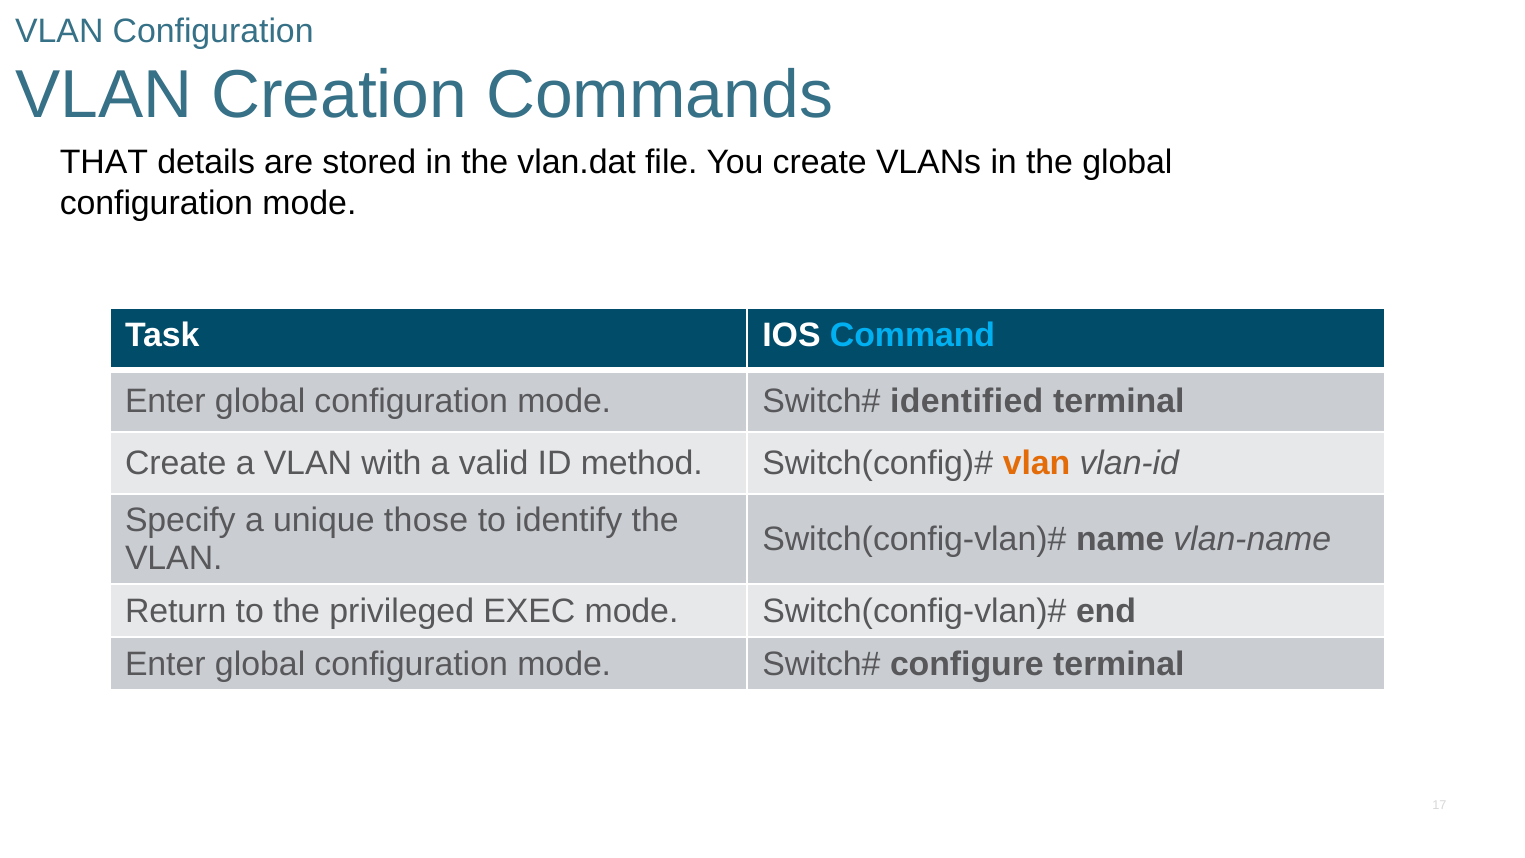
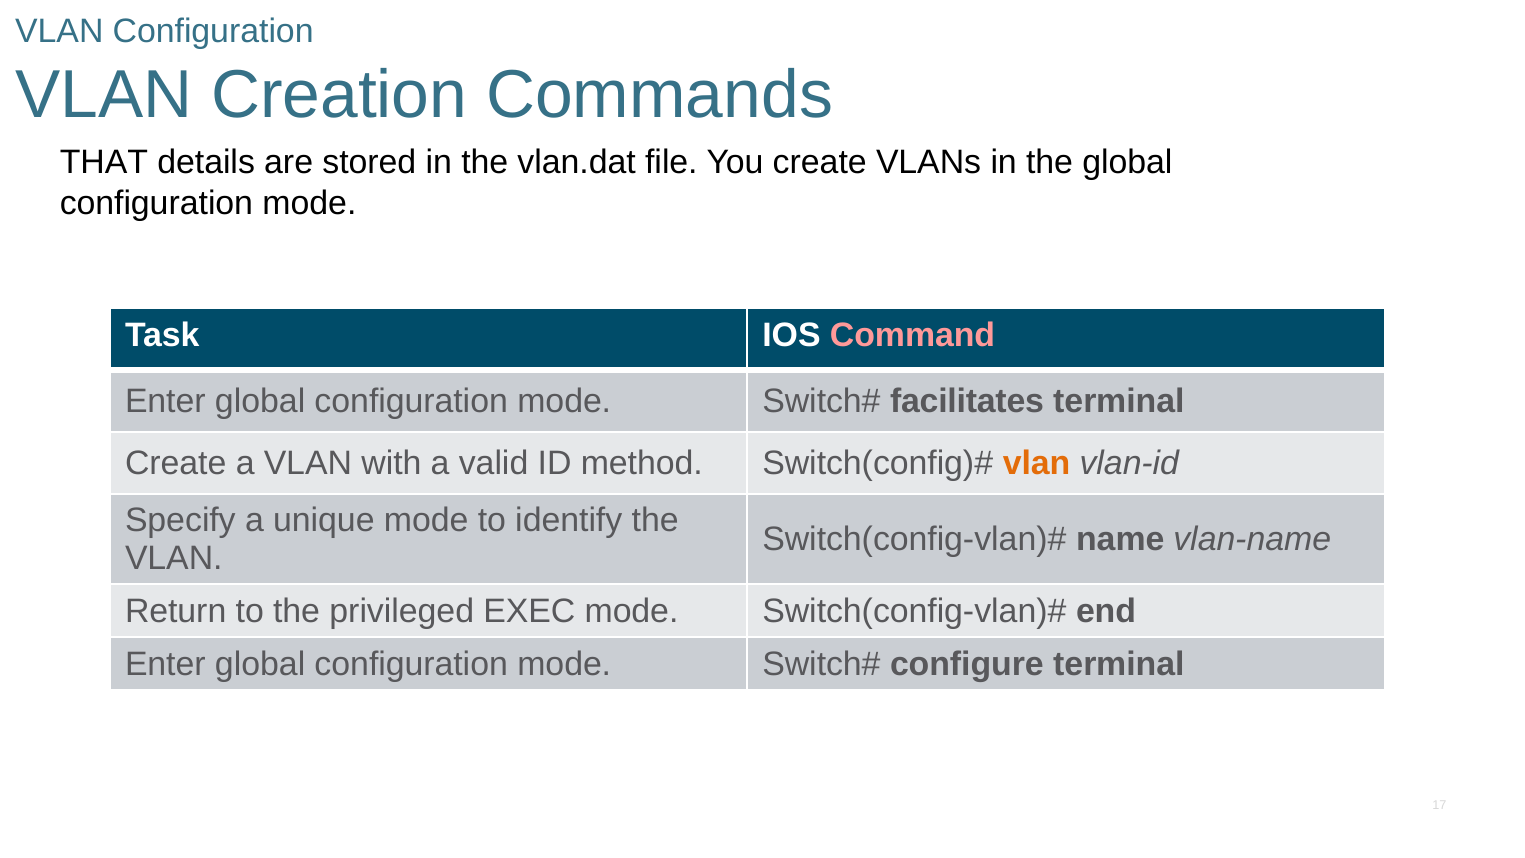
Command colour: light blue -> pink (913, 335)
identified: identified -> facilitates (967, 401)
unique those: those -> mode (426, 521)
